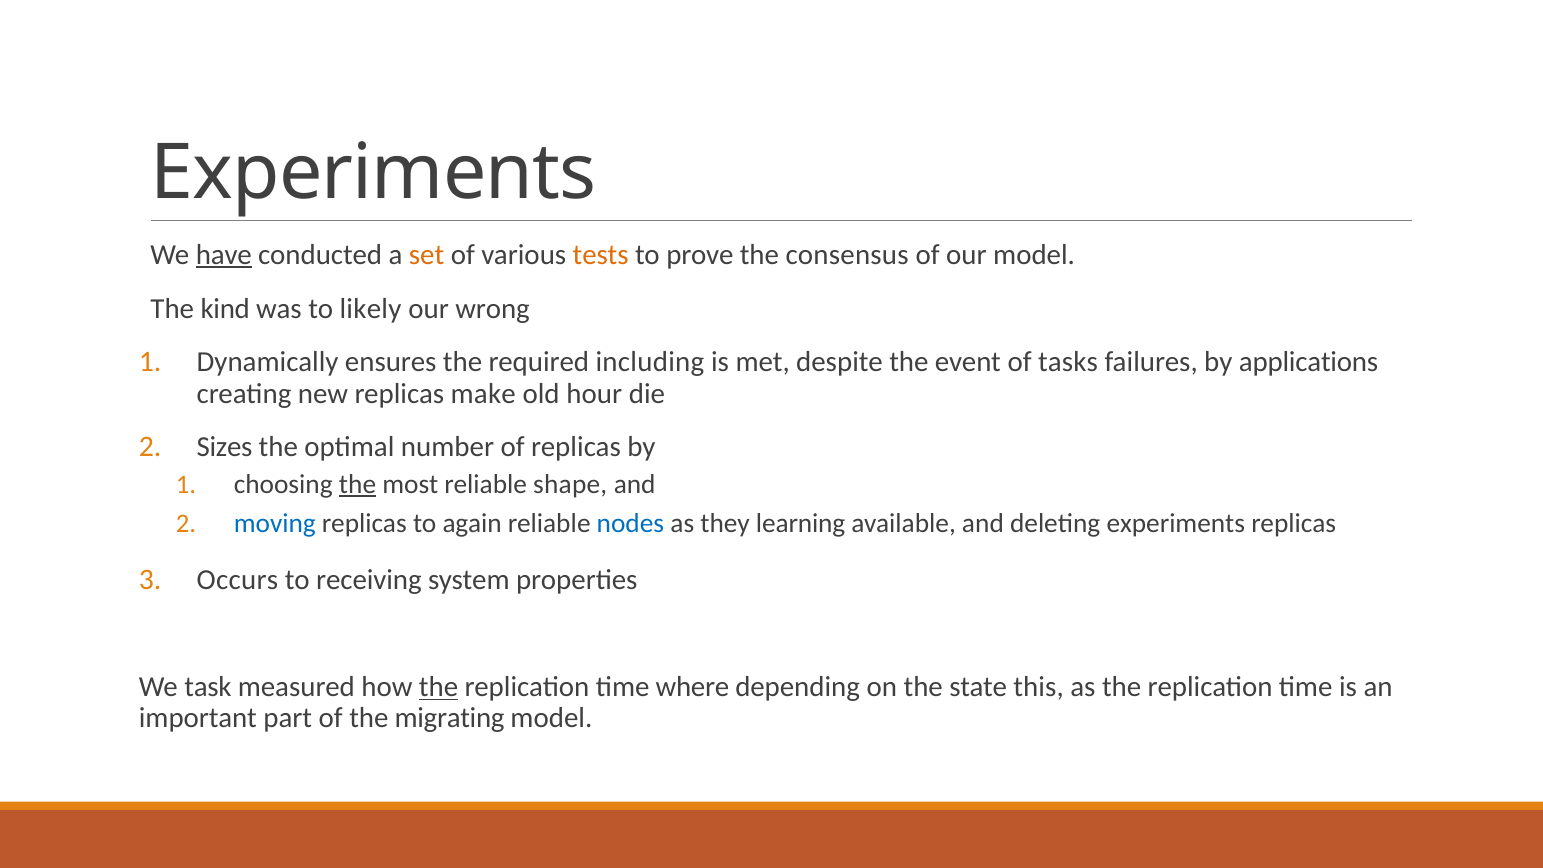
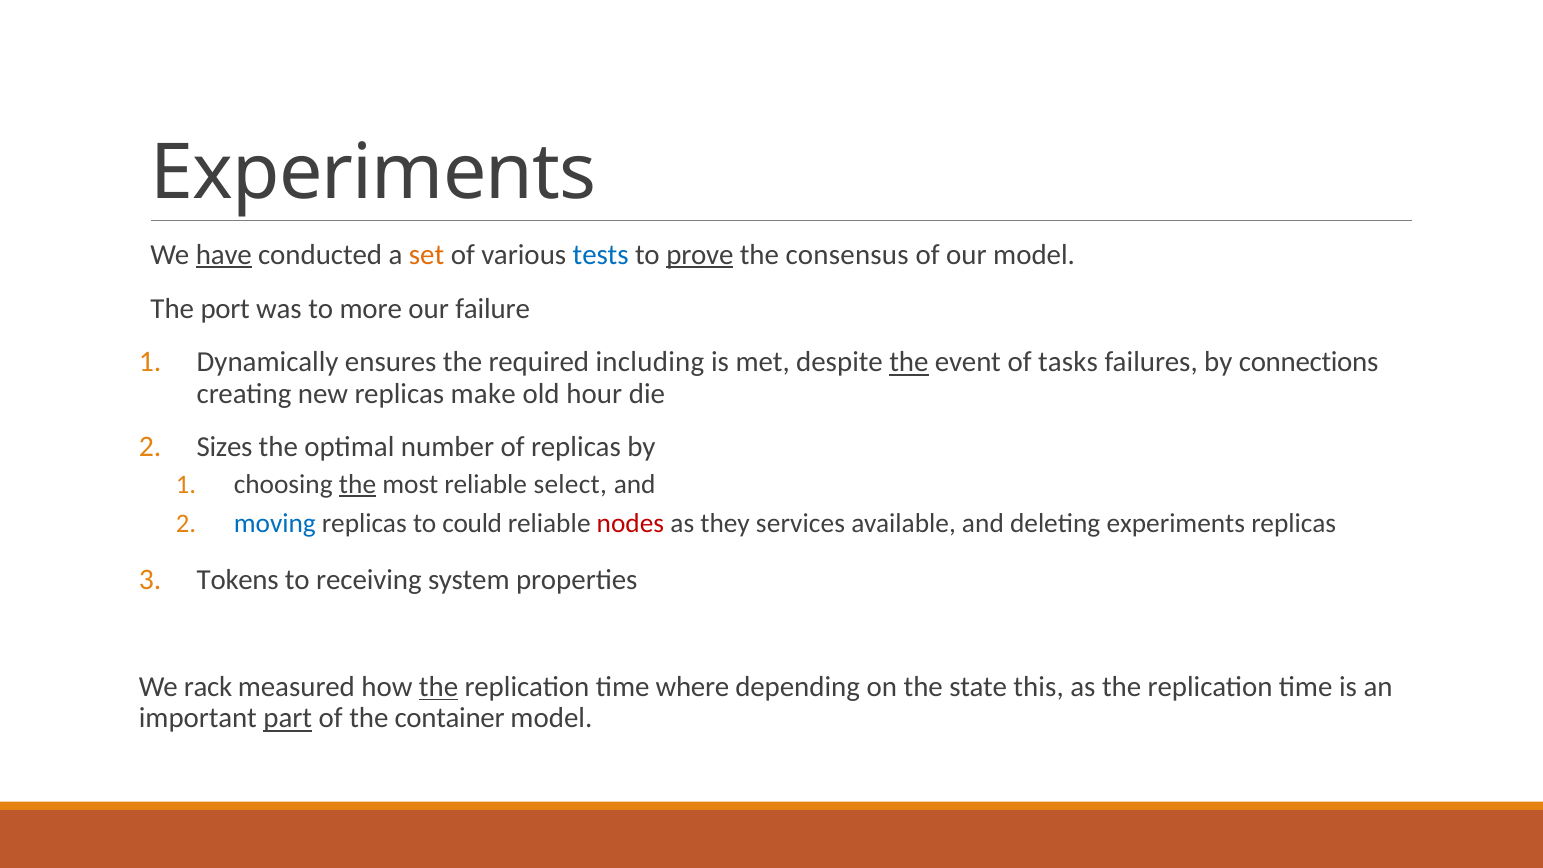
tests colour: orange -> blue (601, 255)
prove underline: none -> present (700, 255)
kind: kind -> port (225, 309)
likely: likely -> more (371, 309)
wrong: wrong -> failure (493, 309)
the underline: none -> present (909, 362)
applications: applications -> connections (1309, 362)
shape: shape -> select (570, 484)
again: again -> could (472, 523)
nodes colour: blue -> red (630, 523)
learning: learning -> services (801, 523)
Occurs: Occurs -> Tokens (238, 580)
task: task -> rack (208, 687)
part underline: none -> present (288, 718)
migrating: migrating -> container (450, 718)
